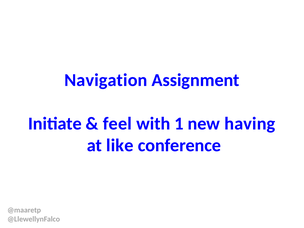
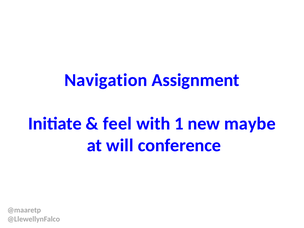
having: having -> maybe (250, 124)
like: like -> will (120, 145)
